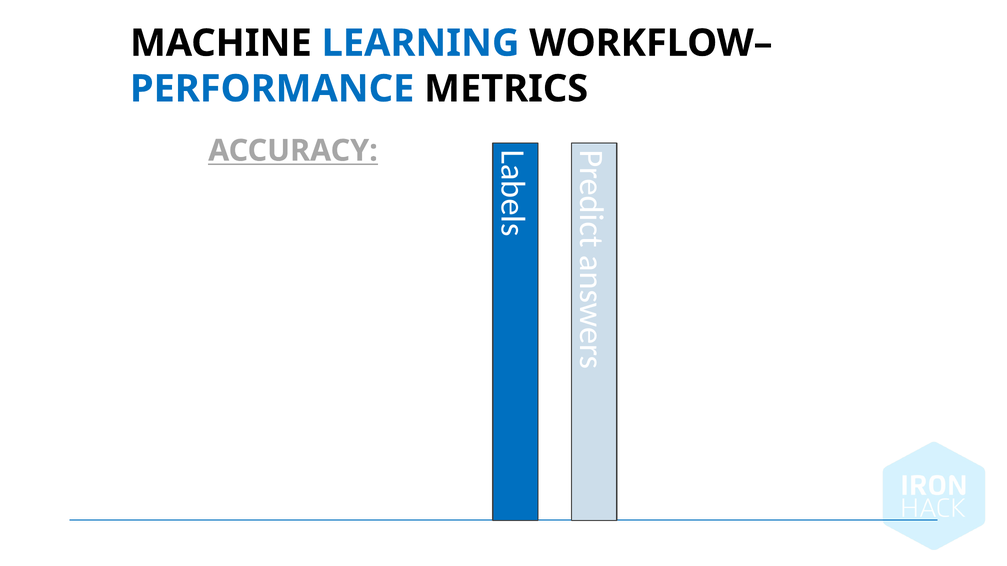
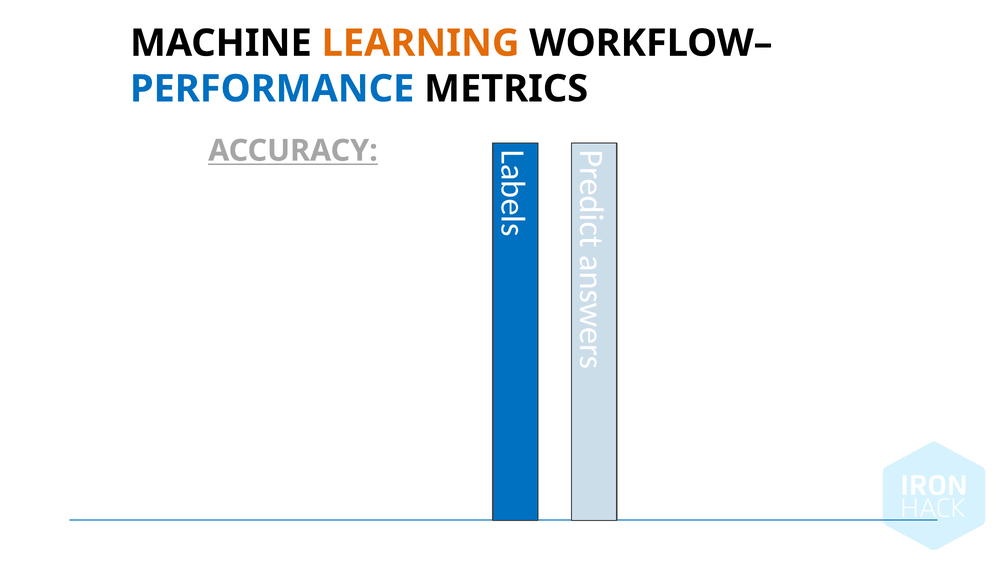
LEARNING colour: blue -> orange (421, 43)
